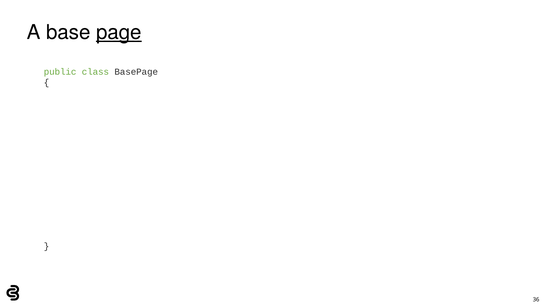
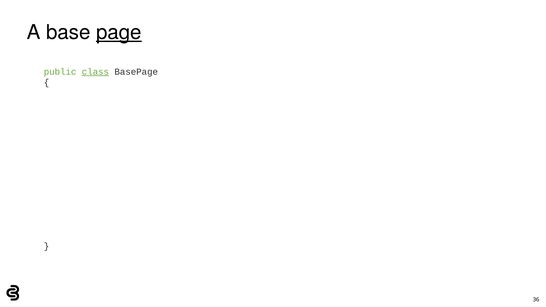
class underline: none -> present (95, 72)
